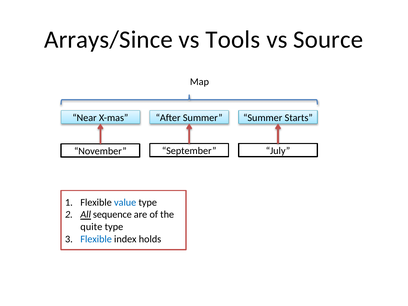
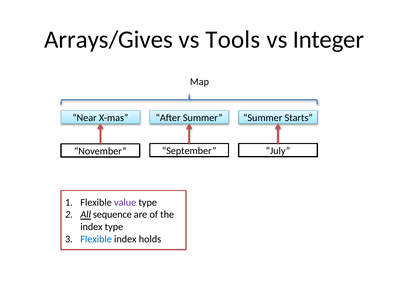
Arrays/Since: Arrays/Since -> Arrays/Gives (109, 39)
Source: Source -> Integer (328, 39)
value colour: blue -> purple (125, 202)
quite: quite -> index (91, 227)
